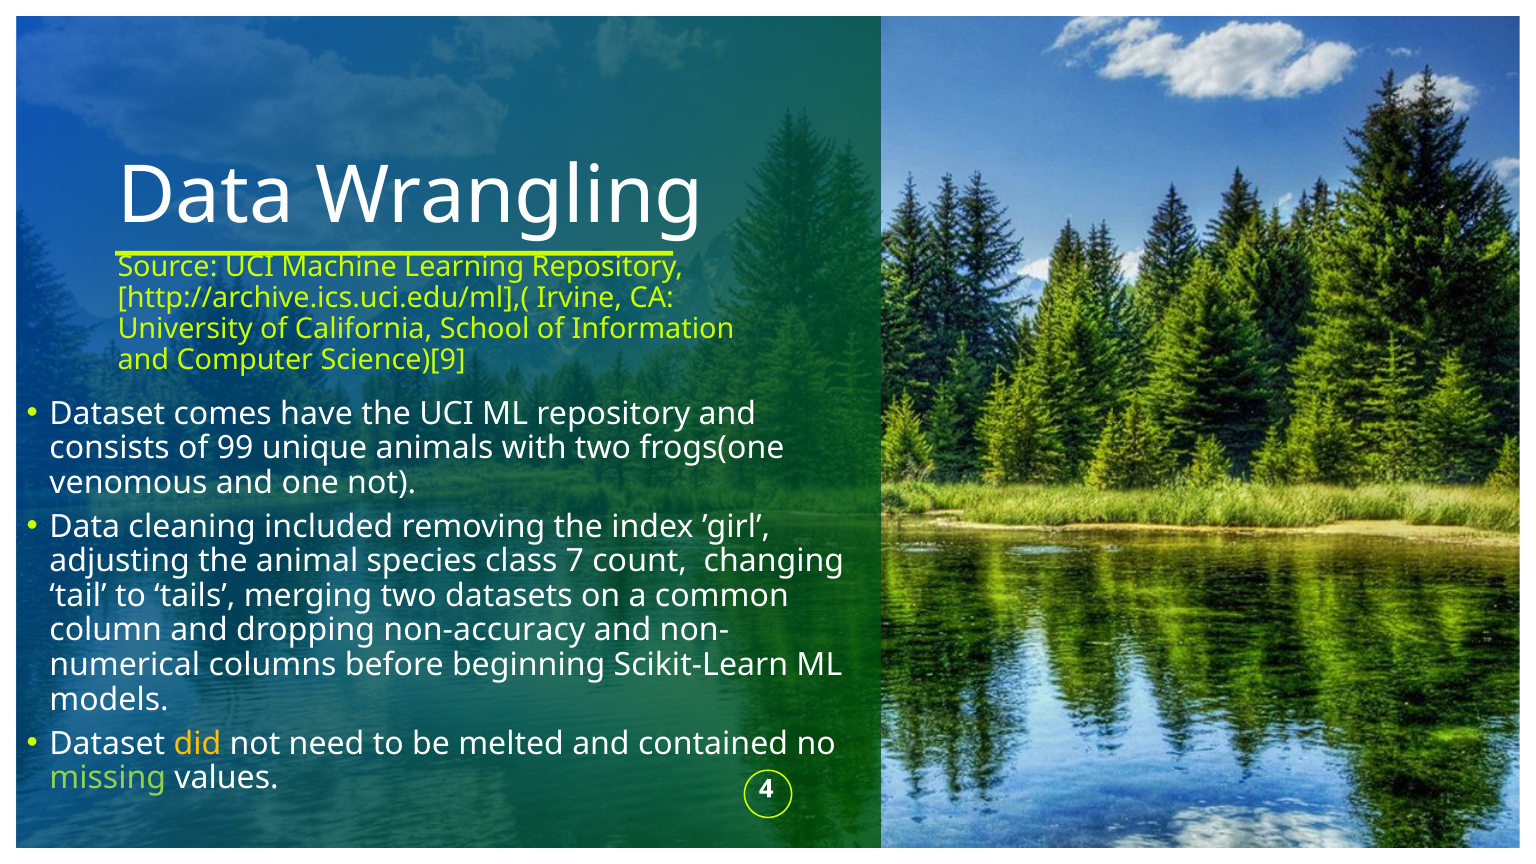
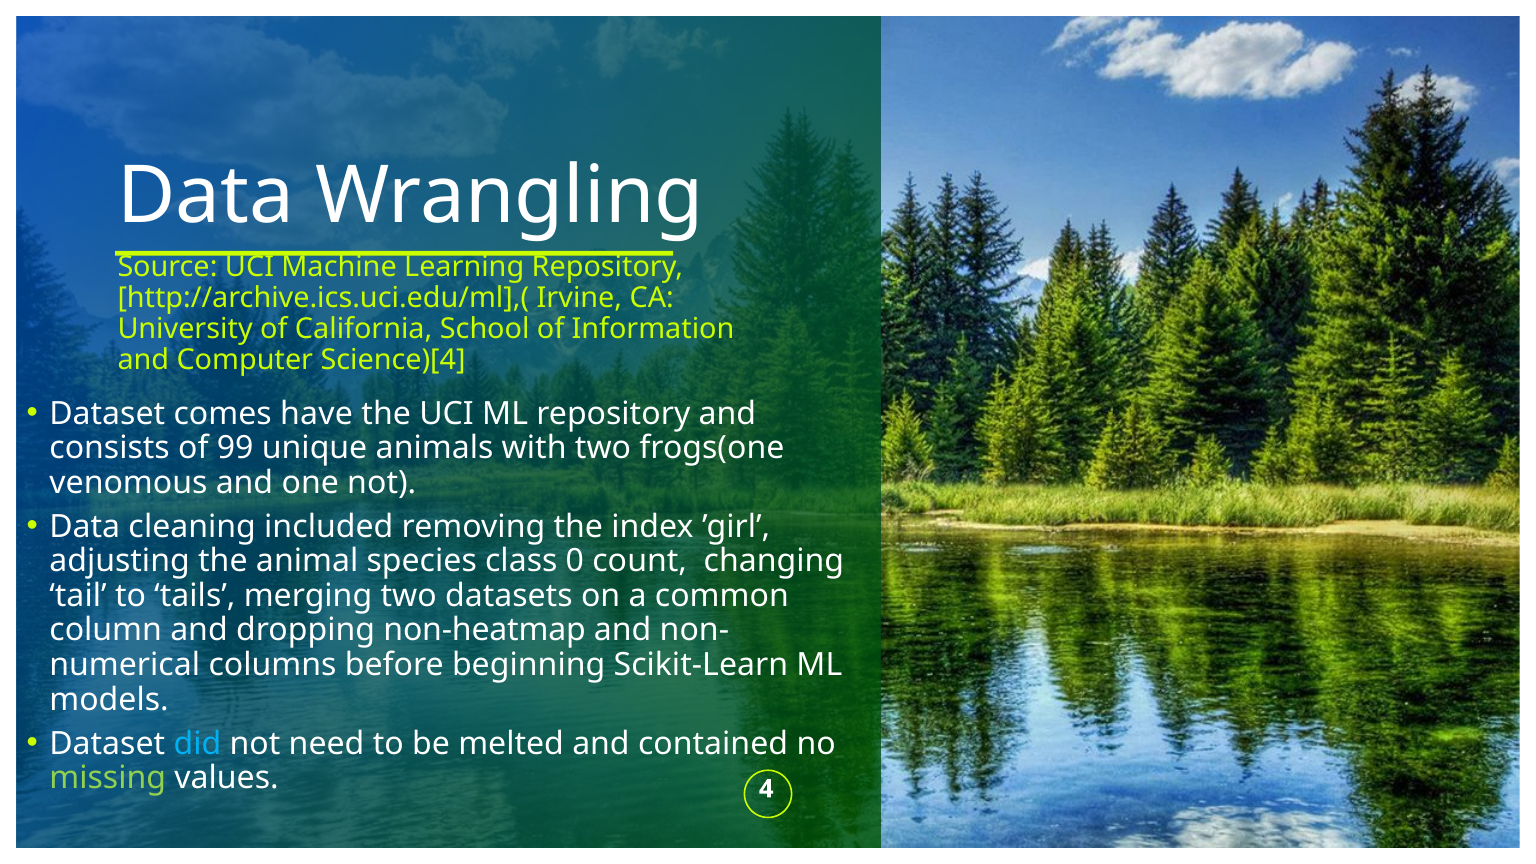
Science)[9: Science)[9 -> Science)[4 (393, 360)
7: 7 -> 0 (575, 561)
non-accuracy: non-accuracy -> non-heatmap (485, 630)
did colour: yellow -> light blue (197, 744)
